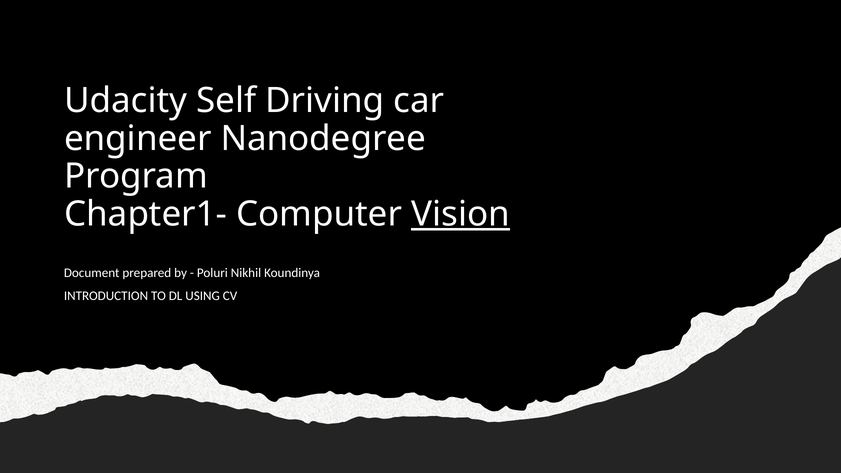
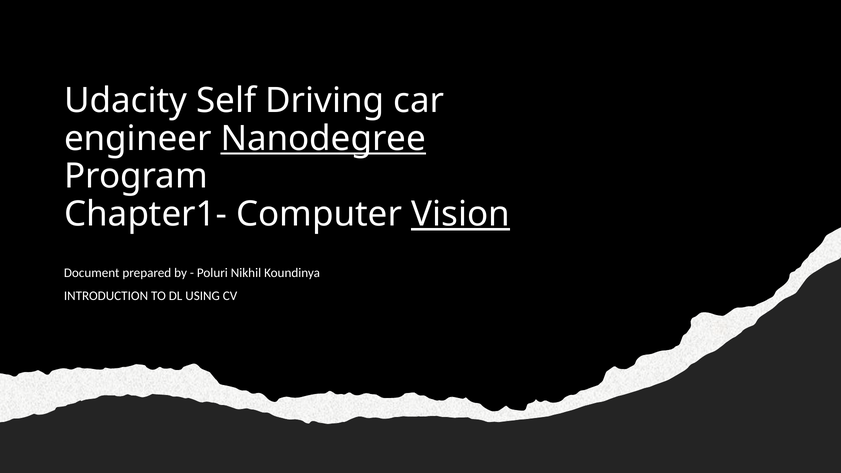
Nanodegree underline: none -> present (323, 139)
